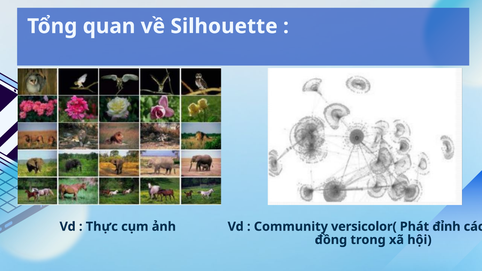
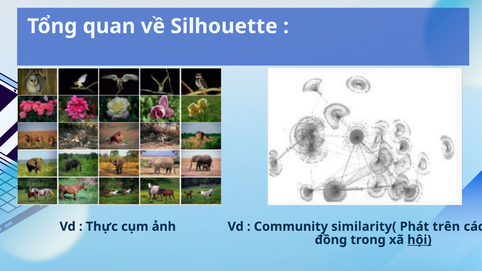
versicolor(: versicolor( -> similarity( (364, 227)
đỉnh: đỉnh -> trên (446, 227)
hội underline: none -> present (419, 240)
